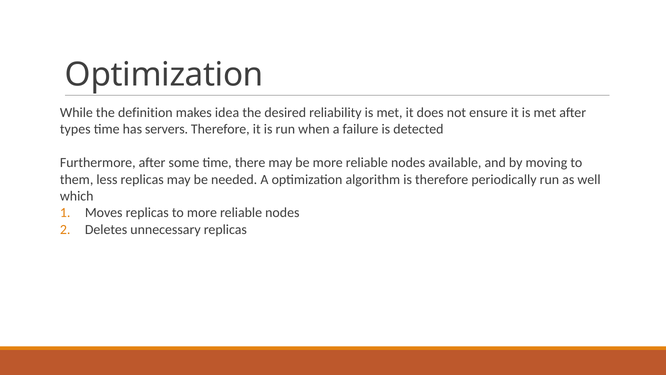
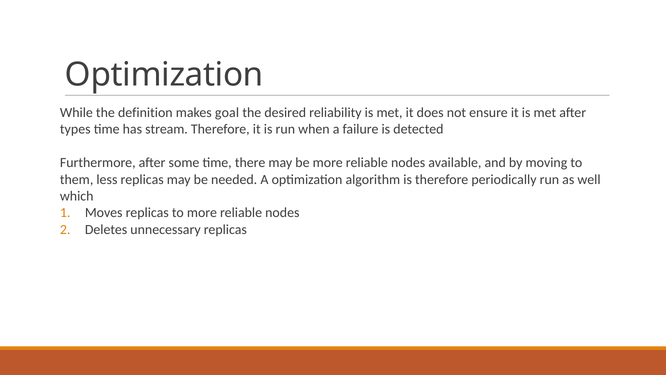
idea: idea -> goal (227, 113)
servers: servers -> stream (167, 129)
